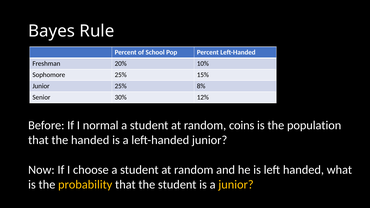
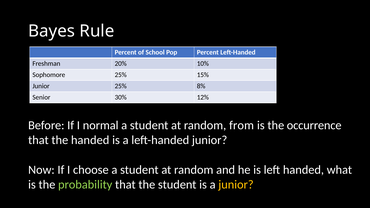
coins: coins -> from (242, 125)
population: population -> occurrence (314, 125)
probability colour: yellow -> light green (85, 185)
